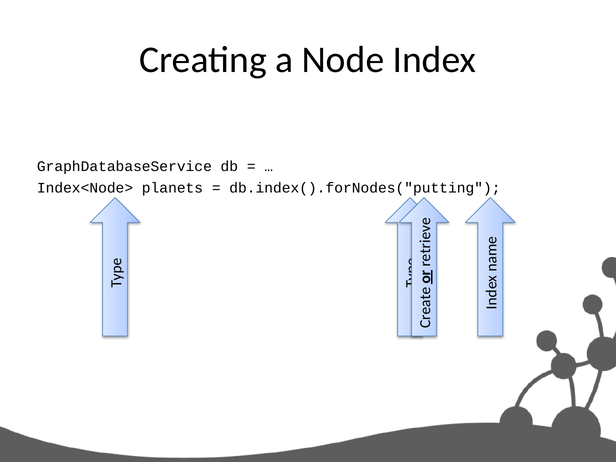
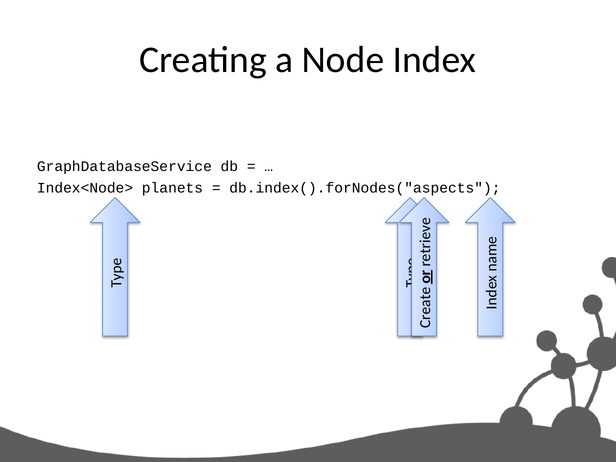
db.index().forNodes("putting: db.index().forNodes("putting -> db.index().forNodes("aspects (365, 188)
